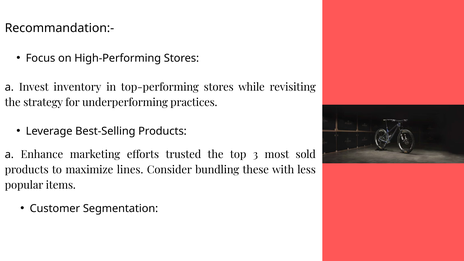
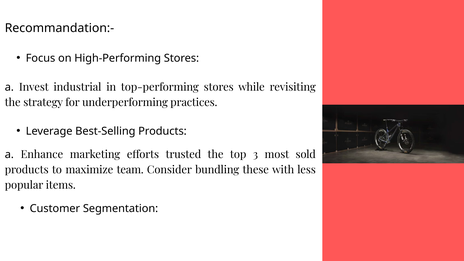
inventory: inventory -> industrial (77, 87)
lines: lines -> team (130, 170)
